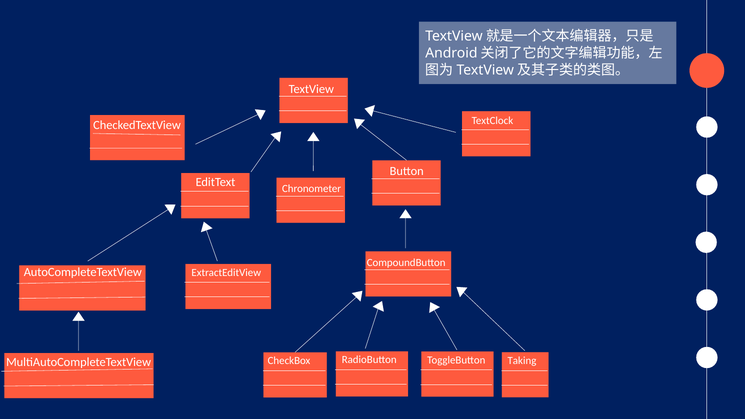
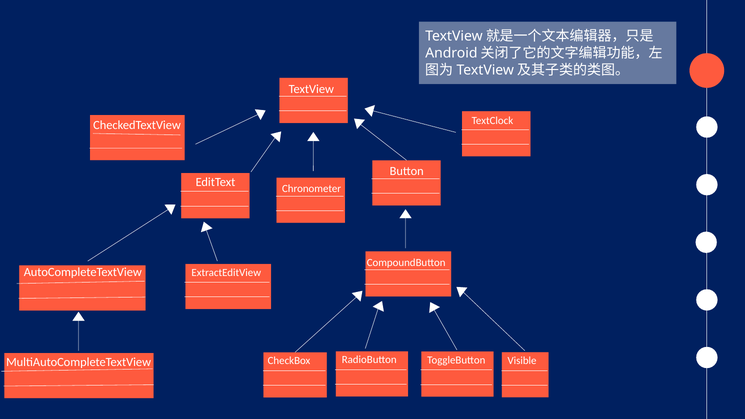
Taking: Taking -> Visible (522, 361)
